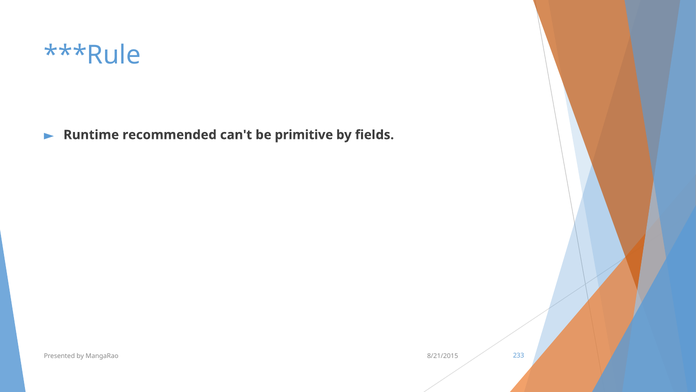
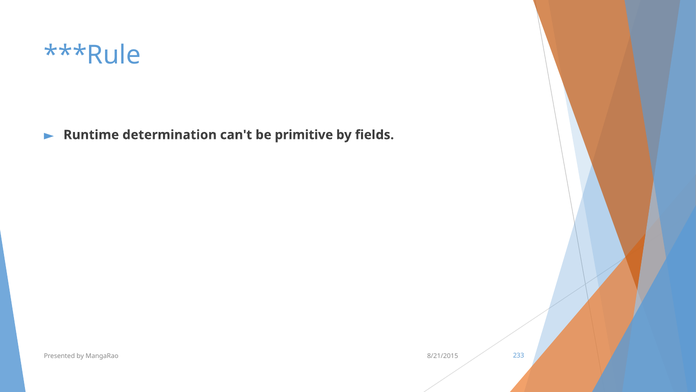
recommended: recommended -> determination (170, 135)
